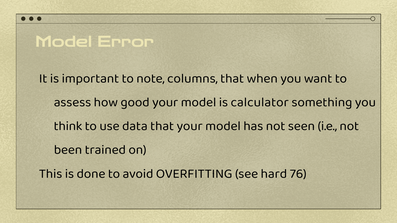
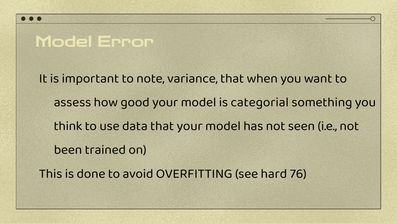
columns: columns -> variance (192, 78)
calculator: calculator -> categorial (260, 102)
